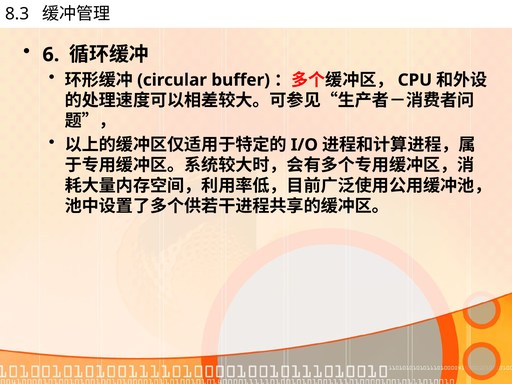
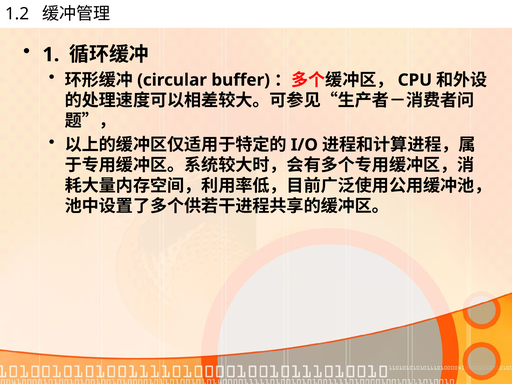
8.3: 8.3 -> 1.2 (17, 14)
6: 6 -> 1 (51, 55)
